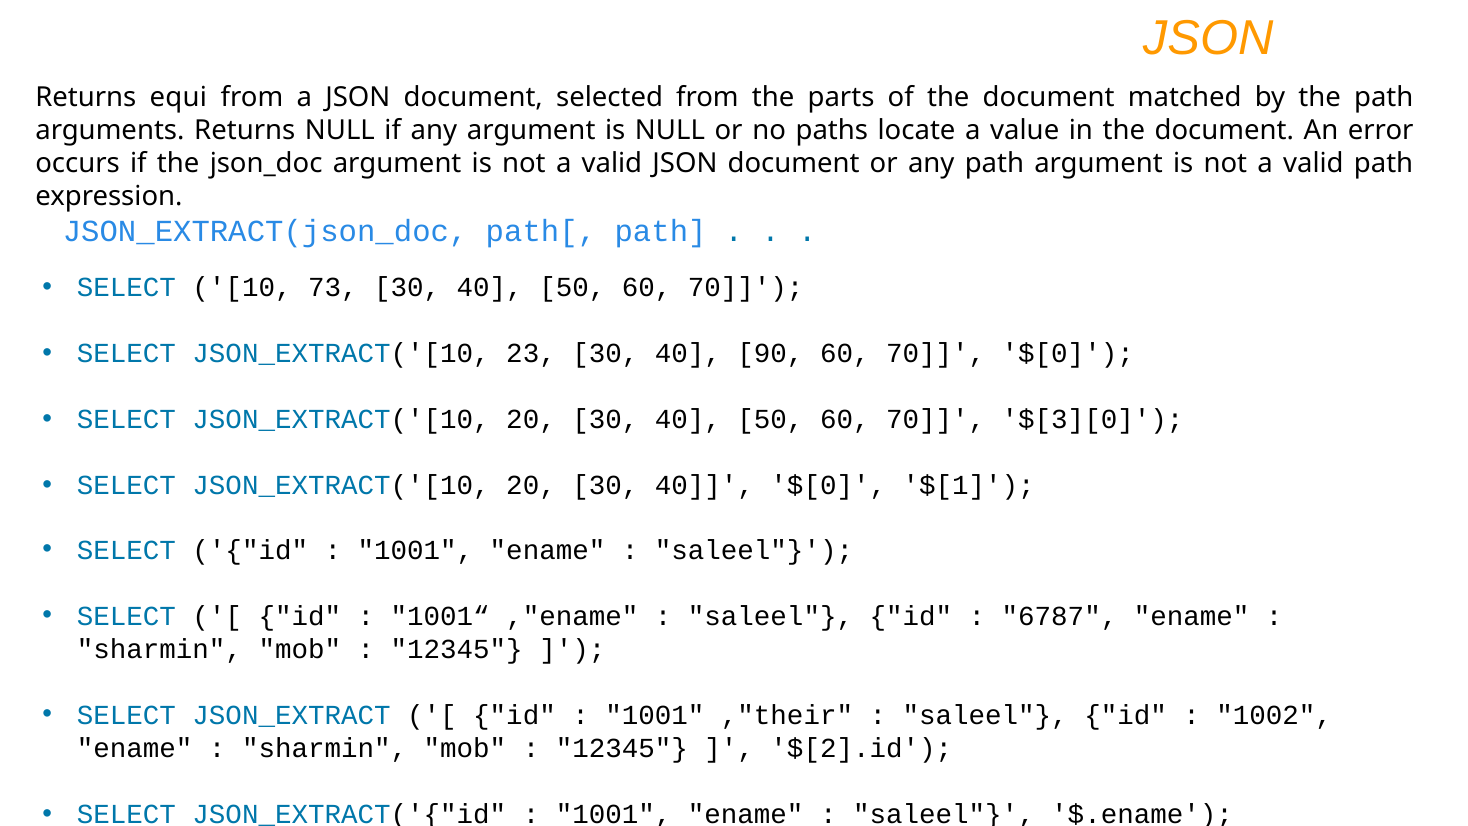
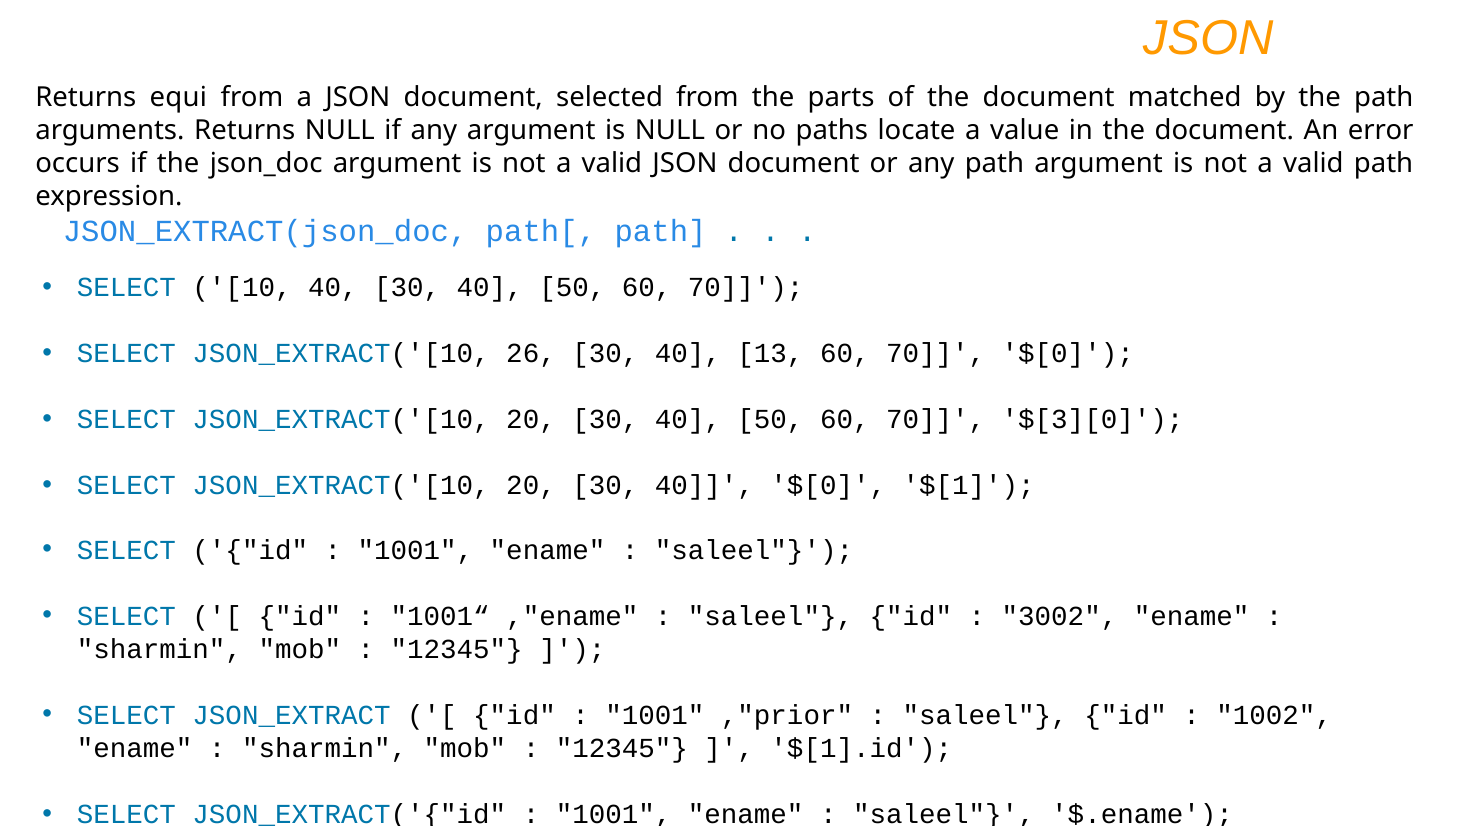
10 73: 73 -> 40 (333, 287)
23: 23 -> 26 (531, 354)
90: 90 -> 13 (770, 354)
6787: 6787 -> 3002 (1059, 616)
,"their: ,"their -> ,"prior (787, 715)
$[2].id: $[2].id -> $[1].id (861, 748)
